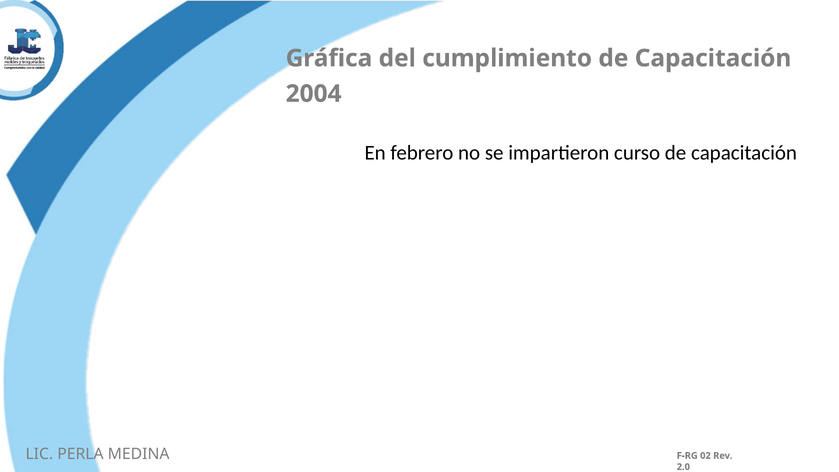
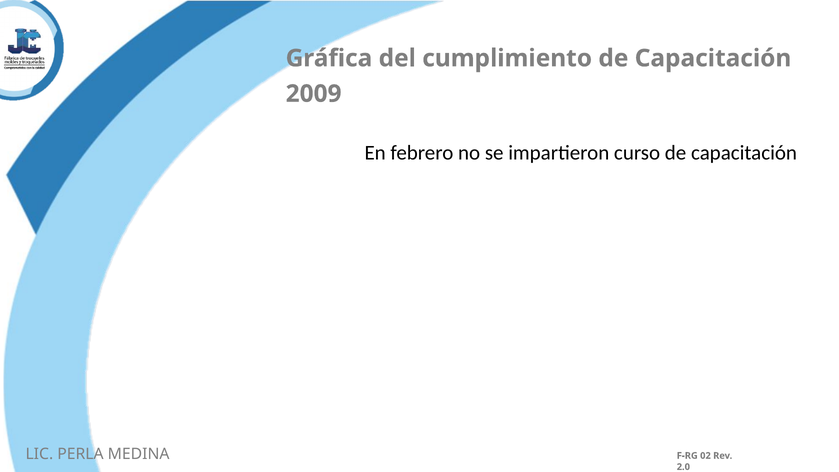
2004: 2004 -> 2009 (314, 94)
